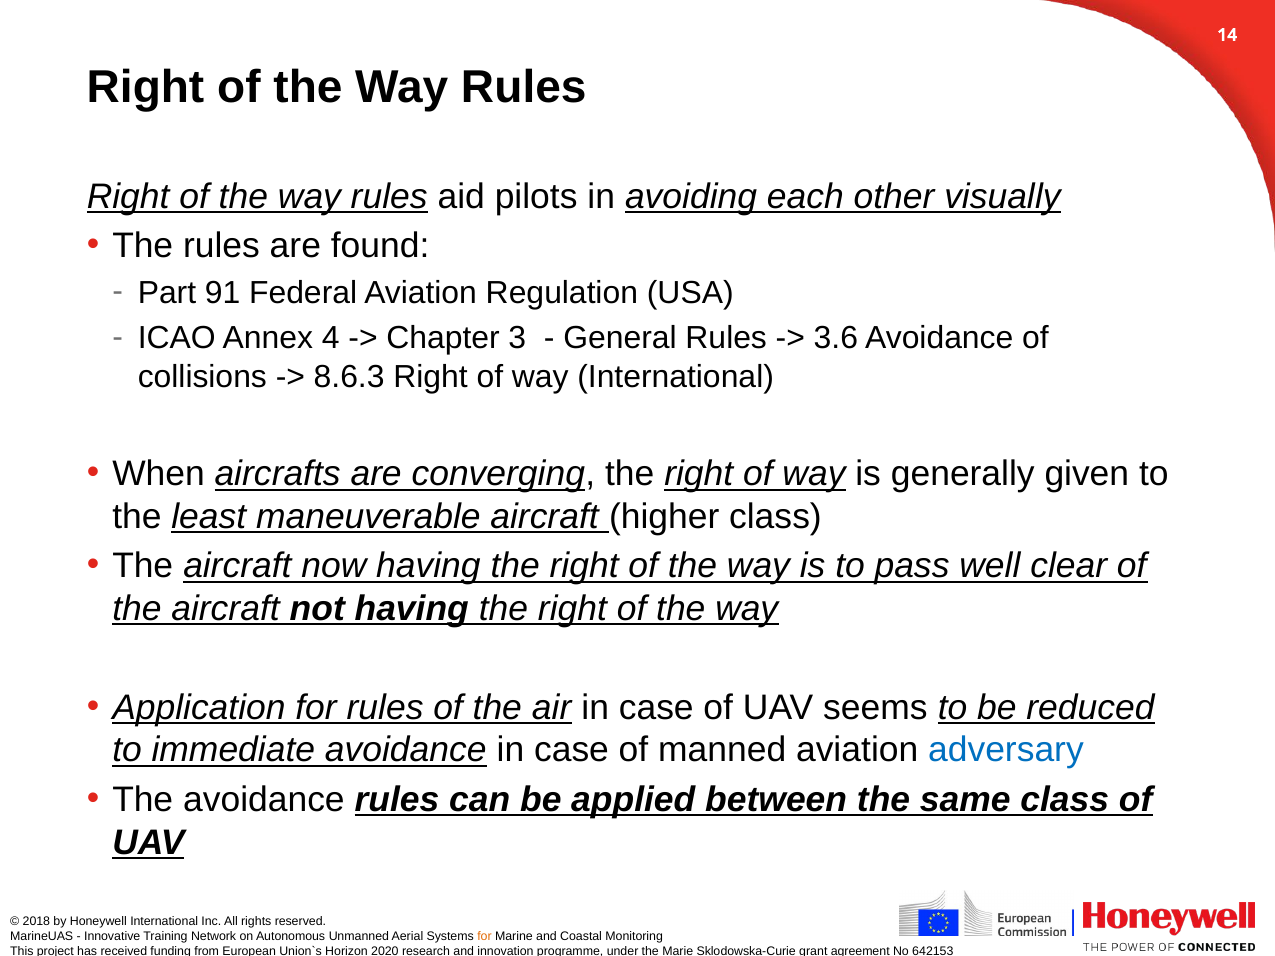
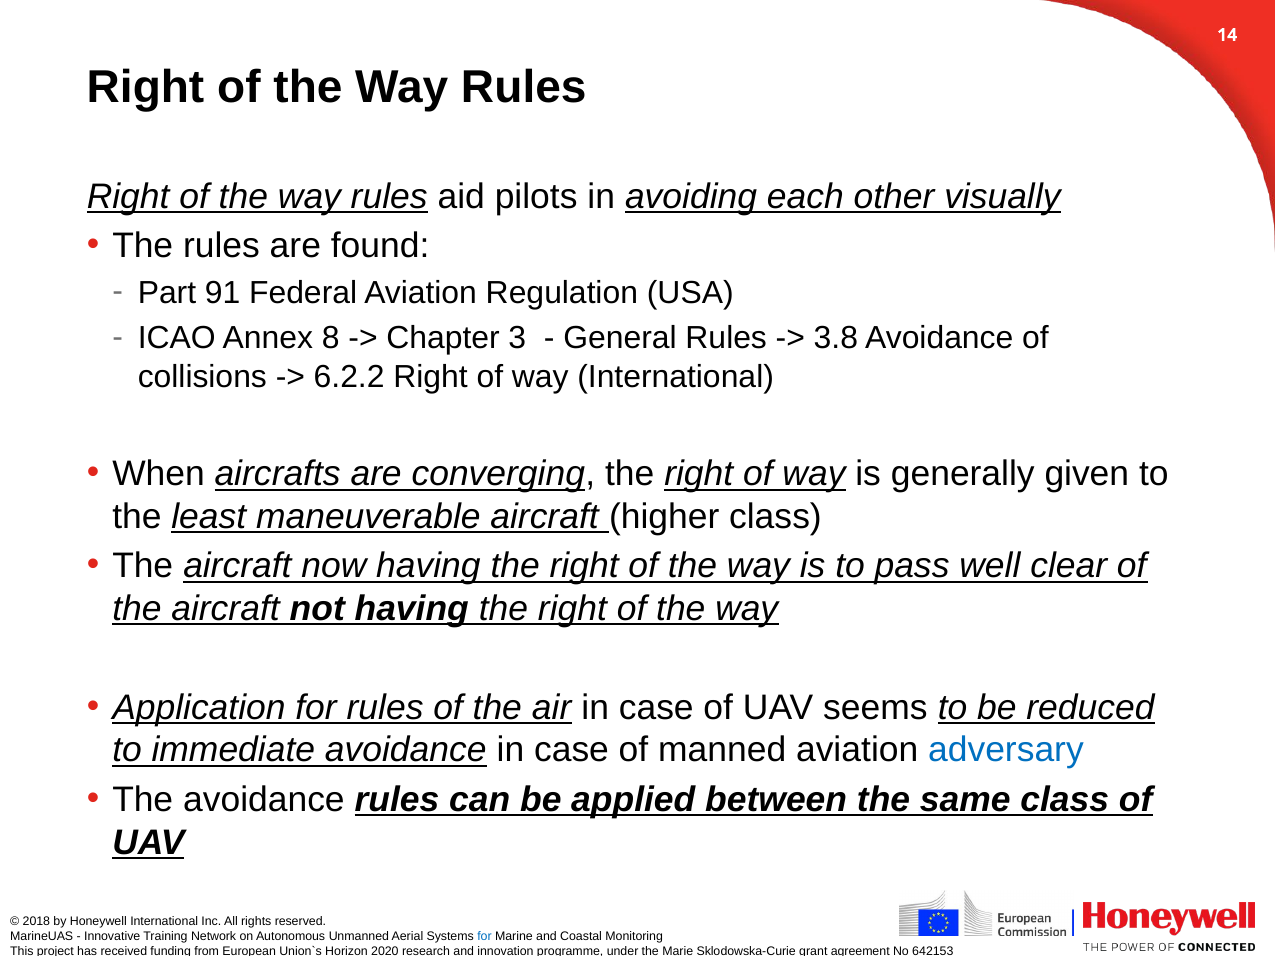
4: 4 -> 8 (331, 339)
3.6: 3.6 -> 3.8 (836, 339)
8.6.3: 8.6.3 -> 6.2.2 (349, 377)
for colour: orange -> blue (484, 937)
